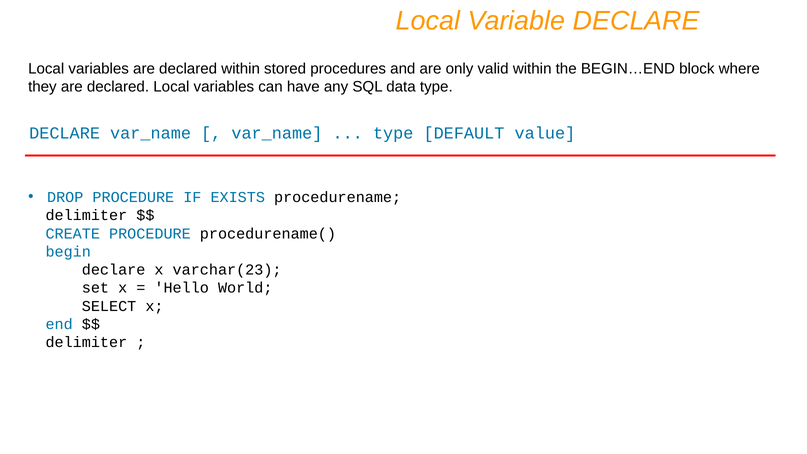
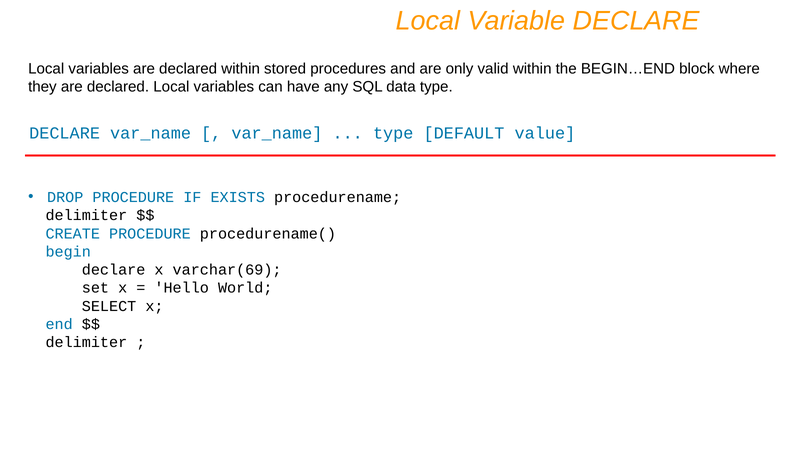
varchar(23: varchar(23 -> varchar(69 (227, 270)
